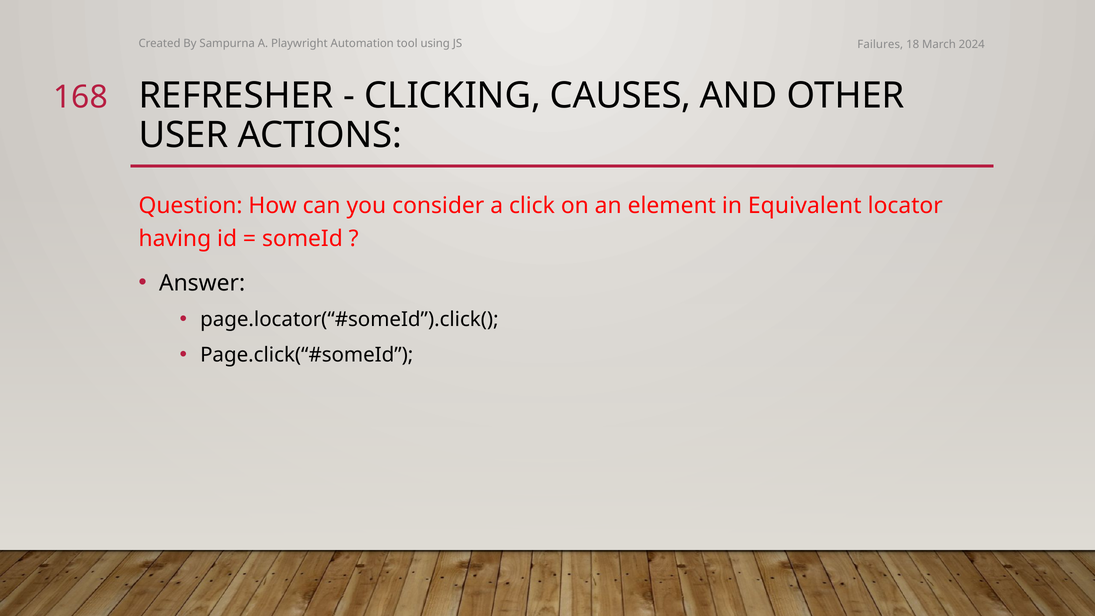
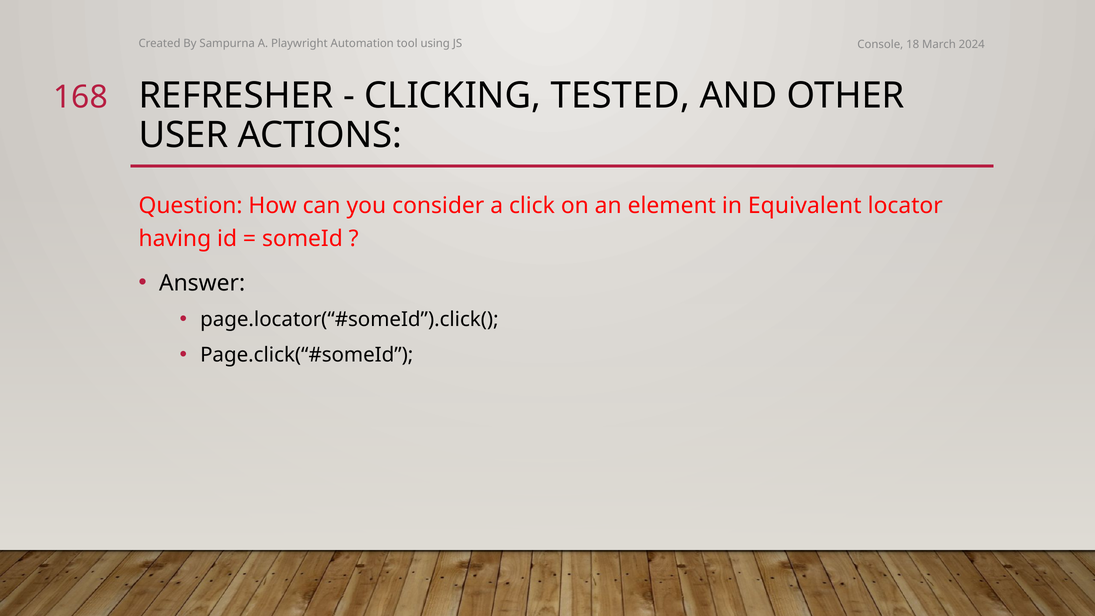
Failures: Failures -> Console (880, 44)
CAUSES: CAUSES -> TESTED (620, 96)
